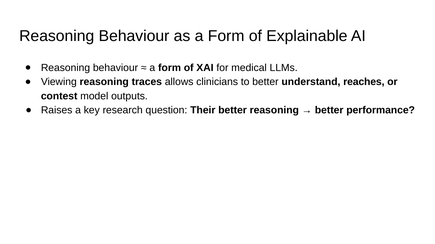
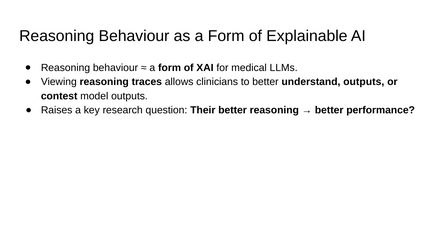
understand reaches: reaches -> outputs (364, 82)
